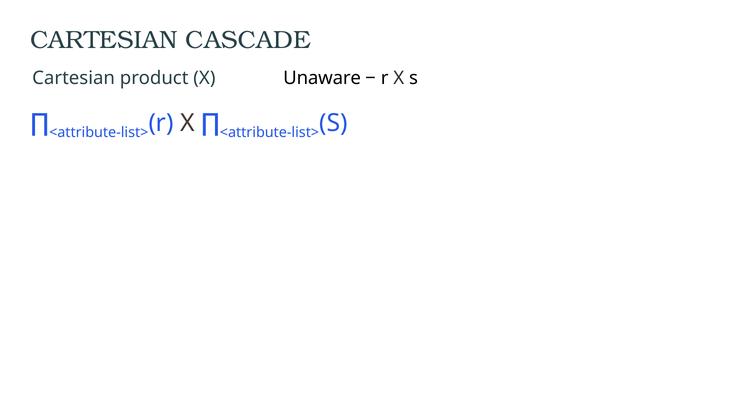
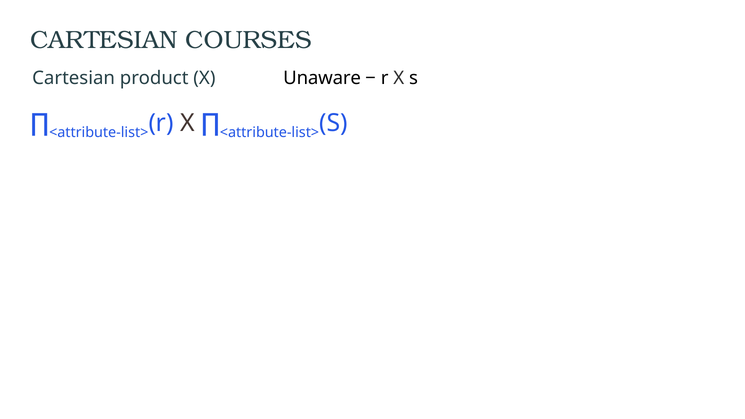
CASCADE: CASCADE -> COURSES (248, 40)
